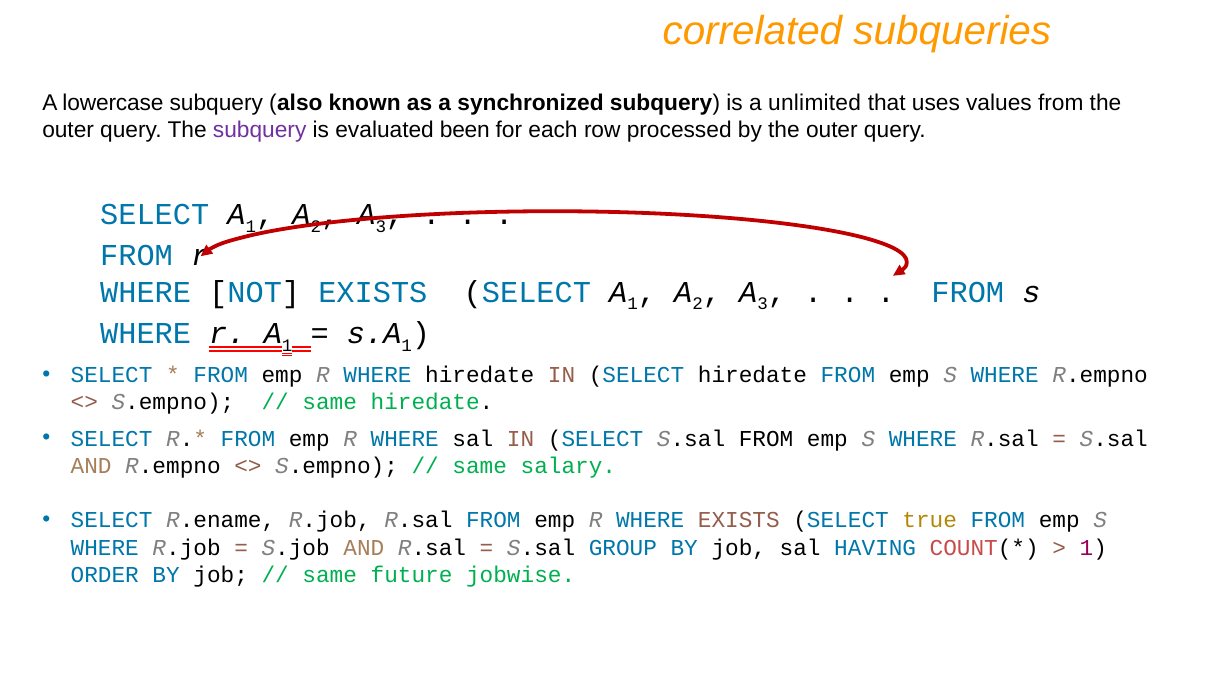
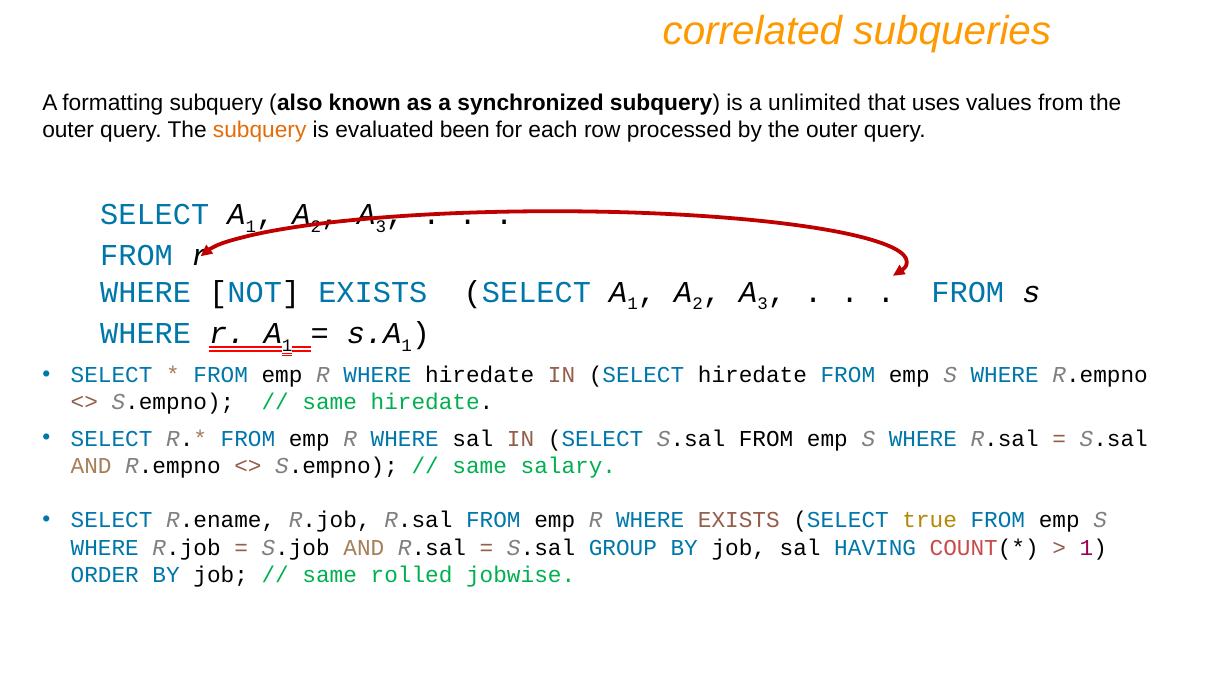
lowercase: lowercase -> formatting (113, 103)
subquery colour: purple -> orange (260, 130)
future: future -> rolled (412, 575)
